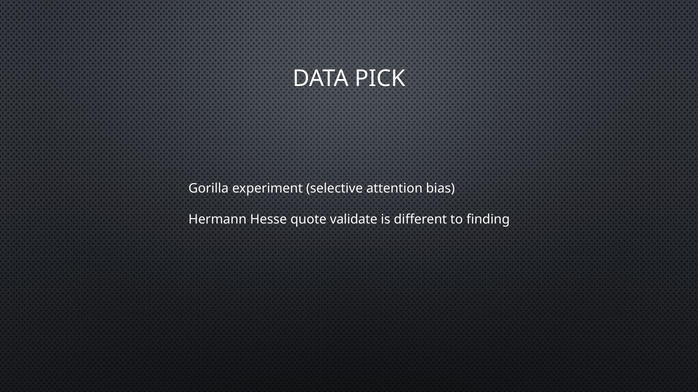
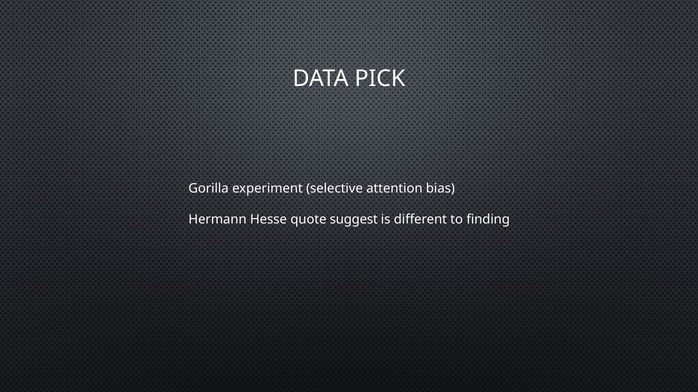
validate: validate -> suggest (354, 220)
